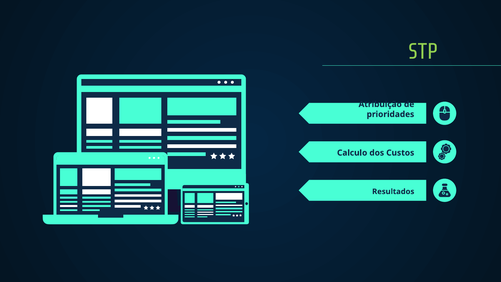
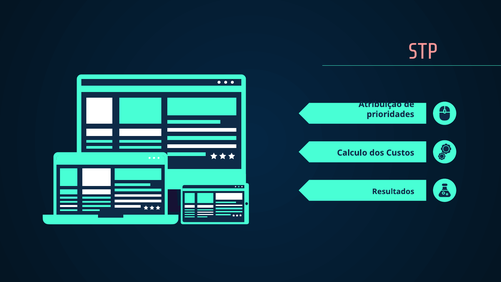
STP colour: light green -> pink (423, 51)
